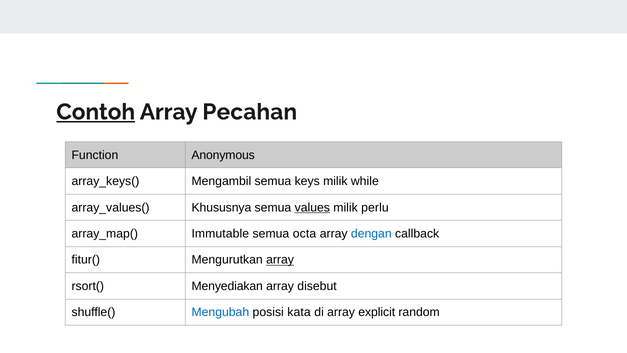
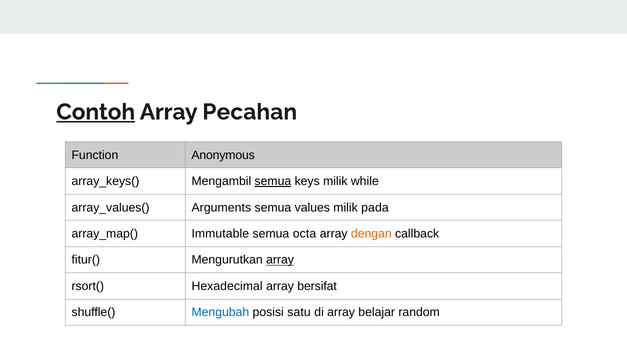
semua underline: none -> present (273, 181)
Khususnya: Khususnya -> Arguments (221, 207)
values underline: present -> none (312, 207)
perlu: perlu -> pada (375, 207)
dengan colour: blue -> orange (371, 234)
Menyediakan: Menyediakan -> Hexadecimal (227, 286)
disebut: disebut -> bersifat (317, 286)
kata: kata -> satu (299, 312)
explicit: explicit -> belajar (377, 312)
